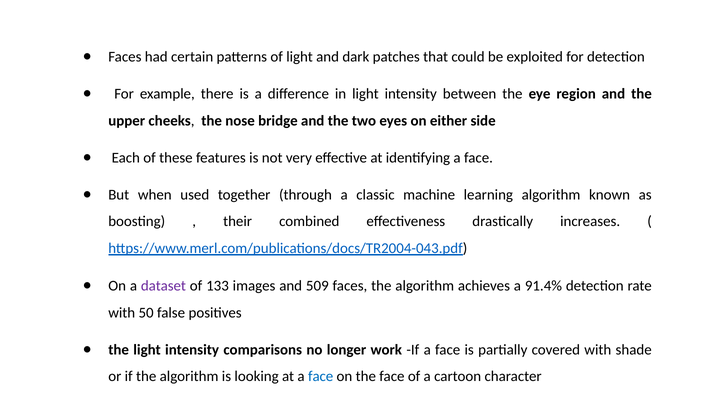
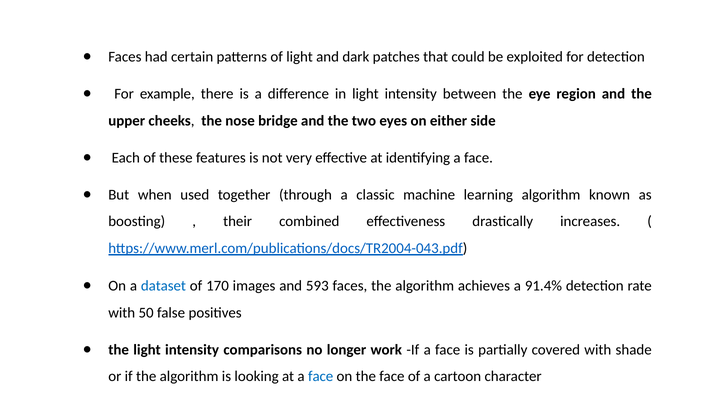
dataset colour: purple -> blue (163, 286)
133: 133 -> 170 (217, 286)
509: 509 -> 593 (317, 286)
